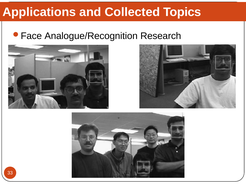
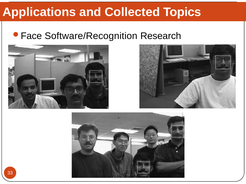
Analogue/Recognition: Analogue/Recognition -> Software/Recognition (91, 36)
